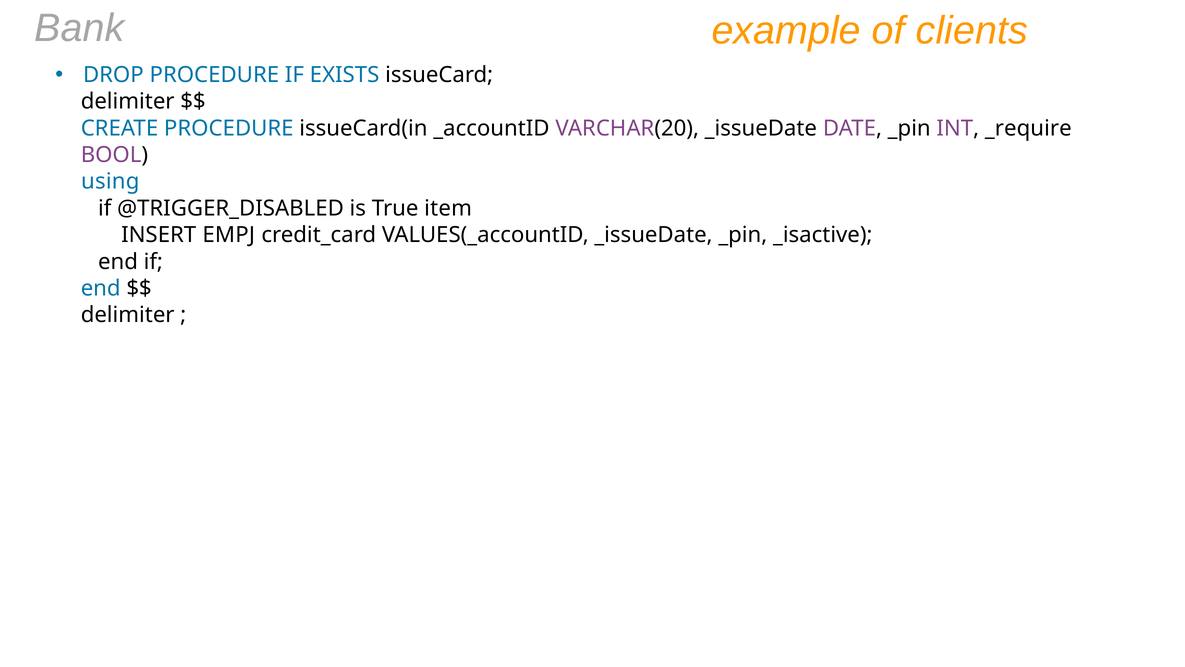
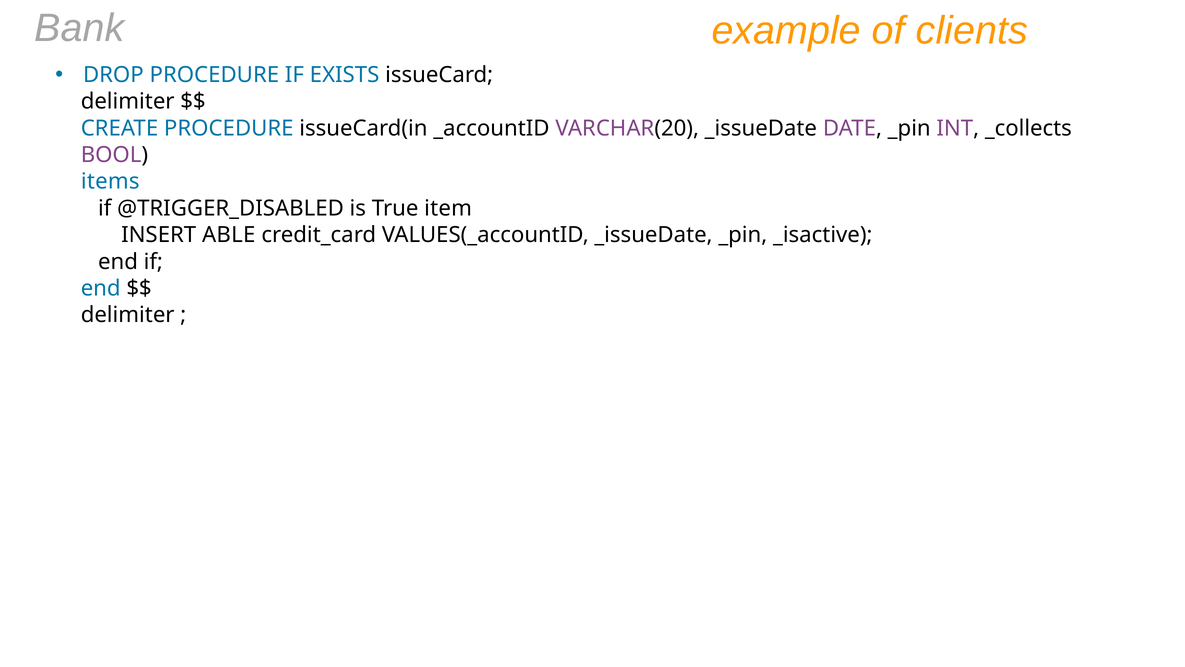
_require: _require -> _collects (1028, 128)
using: using -> items (110, 182)
EMPJ: EMPJ -> ABLE (229, 235)
